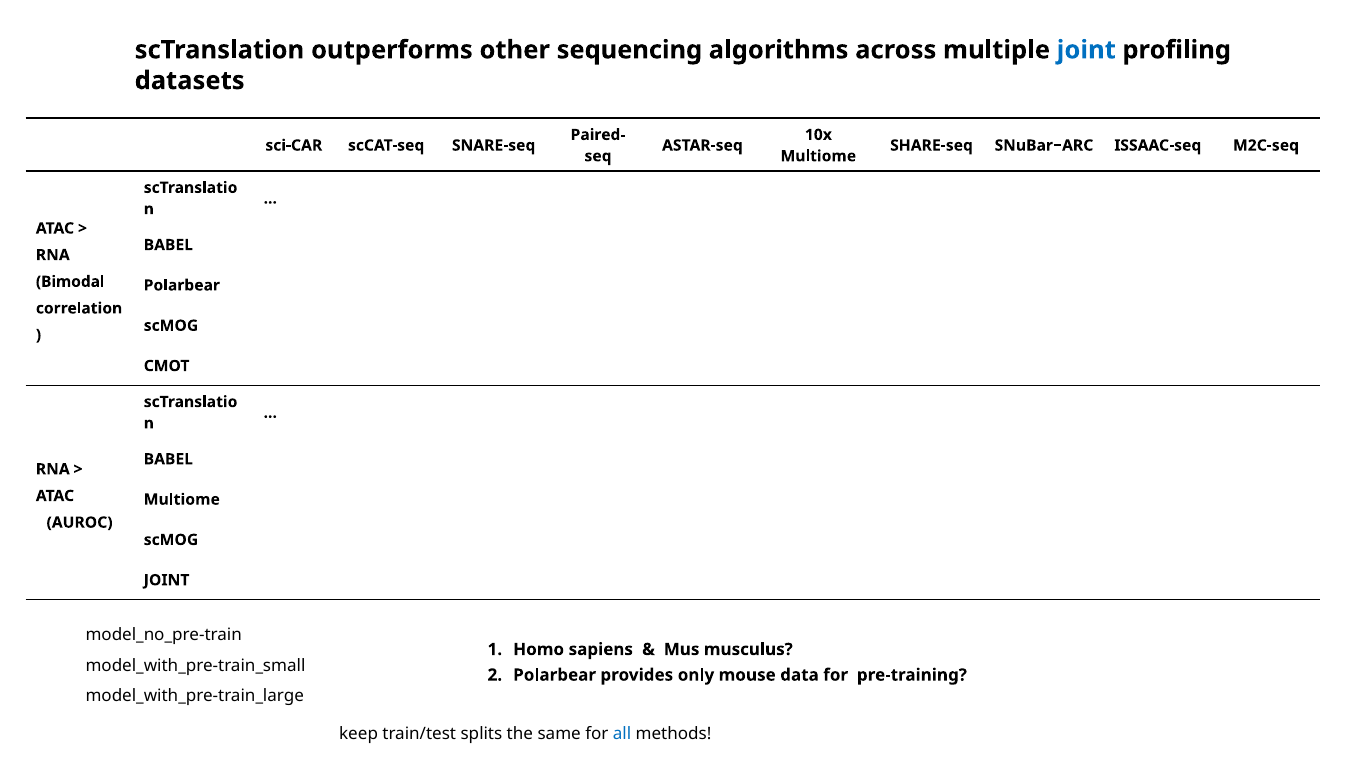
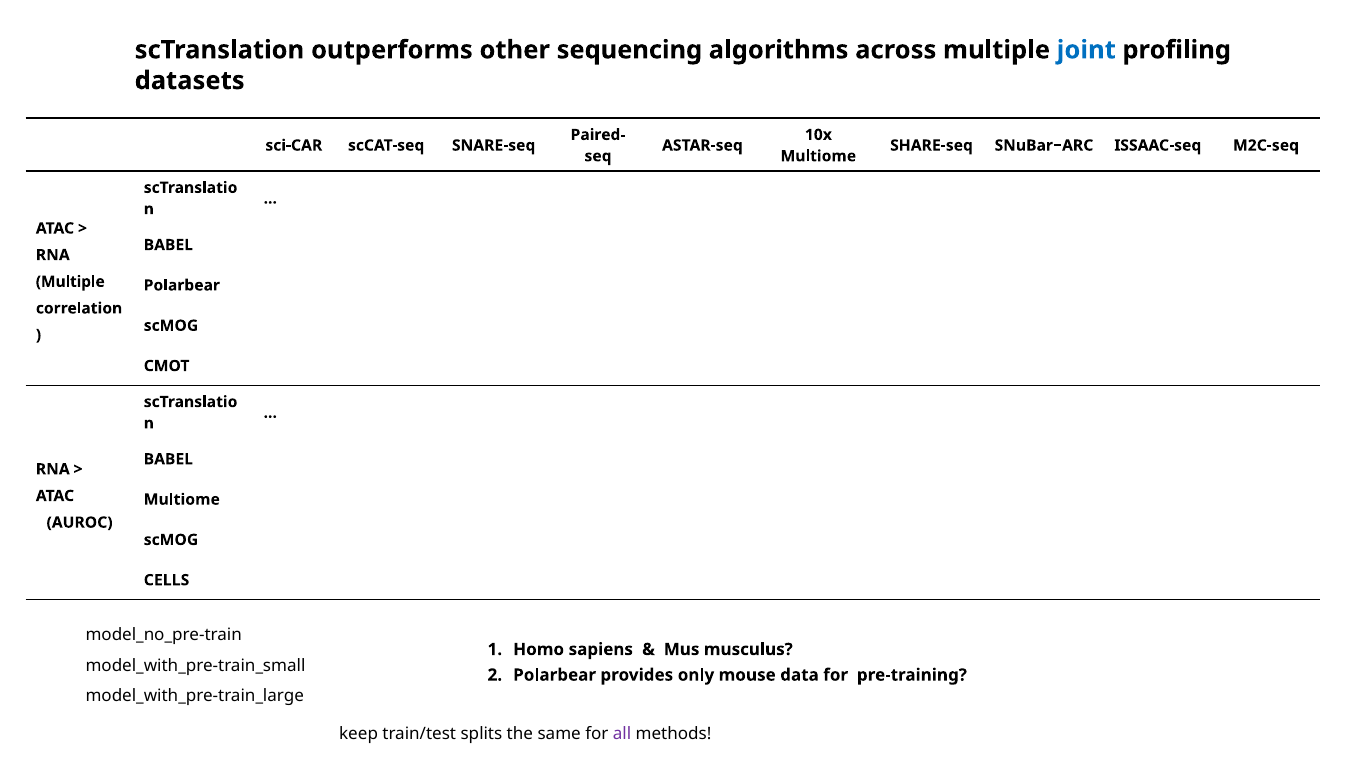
Bimodal: Bimodal -> Multiple (70, 282)
JOINT: JOINT -> CELLS (167, 580)
all colour: blue -> purple (622, 735)
